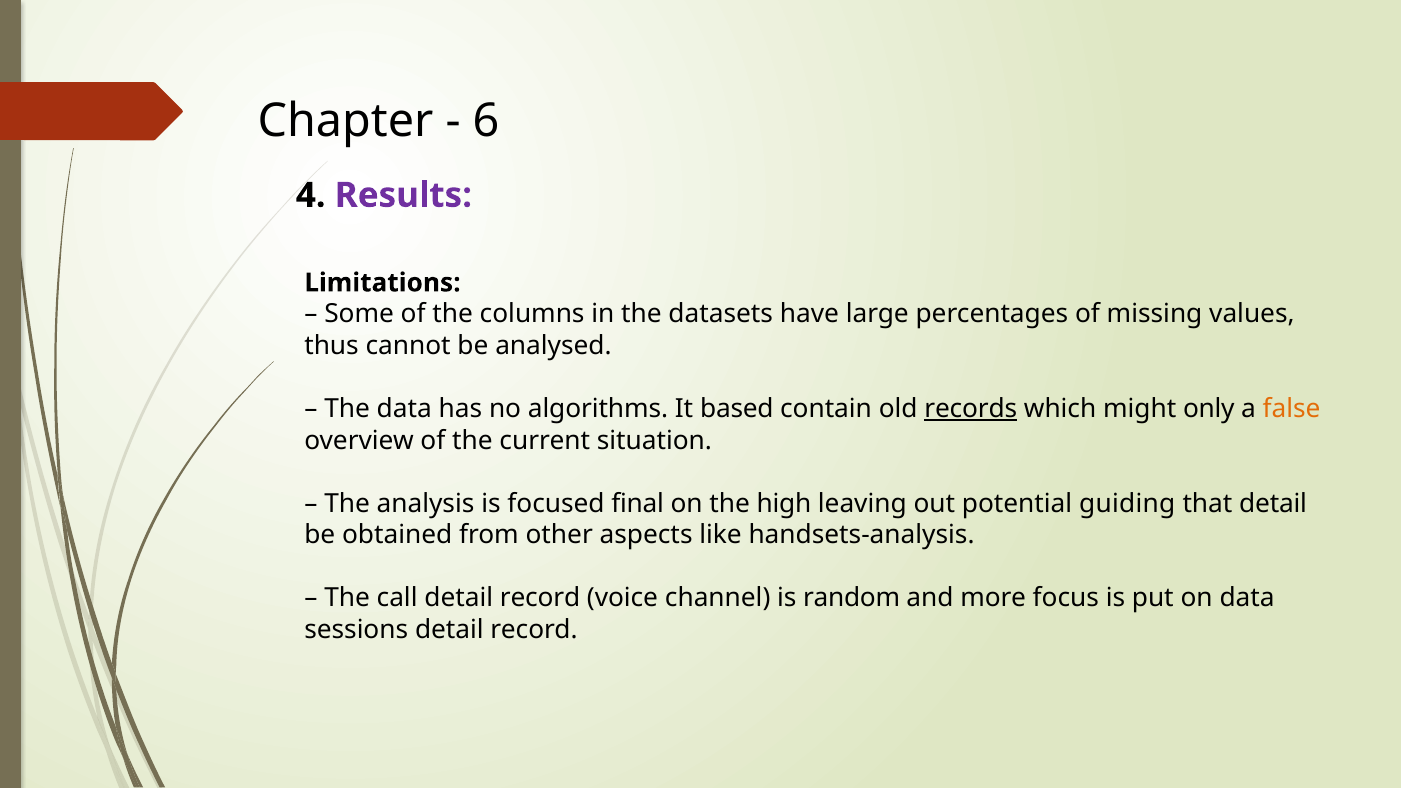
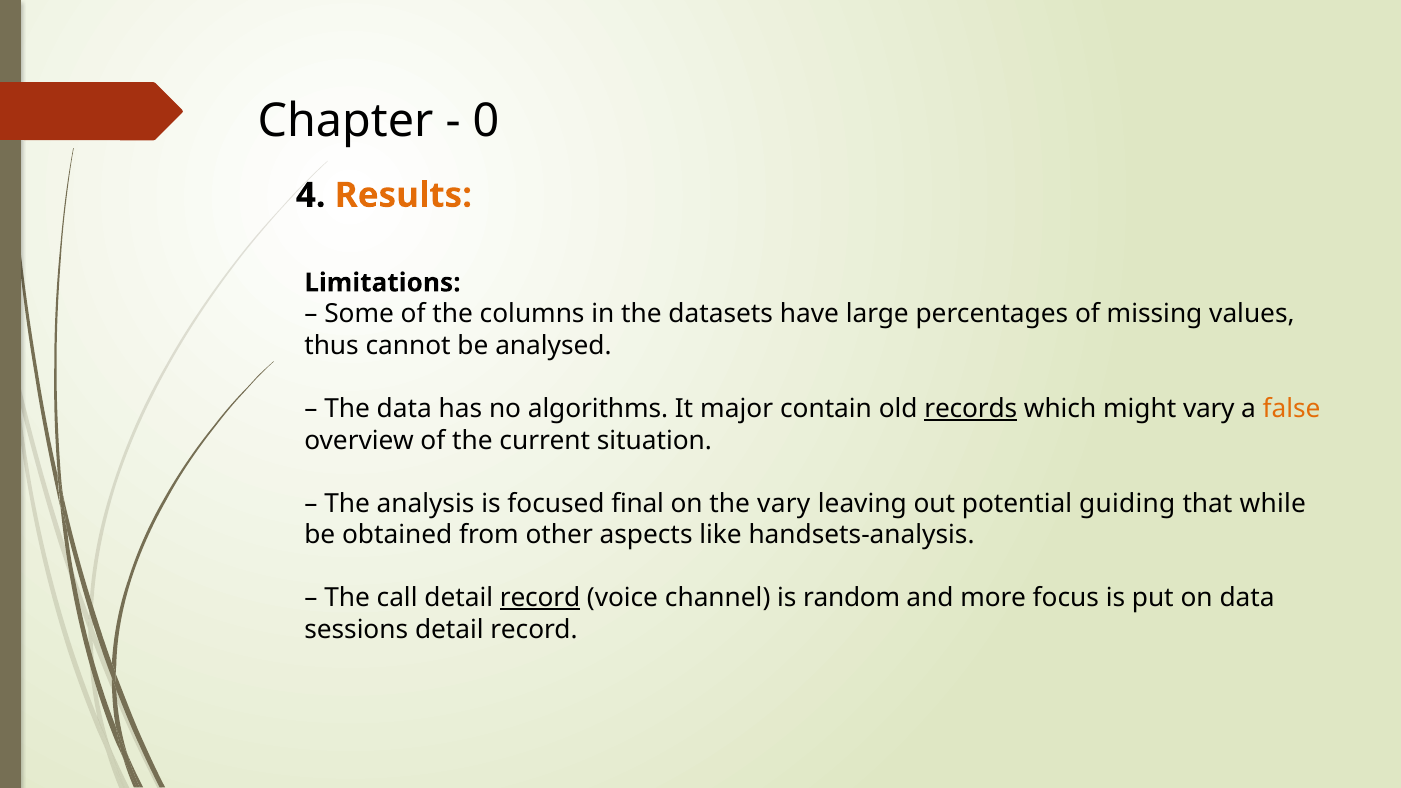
6: 6 -> 0 (486, 121)
Results colour: purple -> orange (403, 195)
based: based -> major (737, 409)
might only: only -> vary (1209, 409)
the high: high -> vary (784, 503)
that detail: detail -> while (1273, 503)
record underline: none -> present (540, 598)
